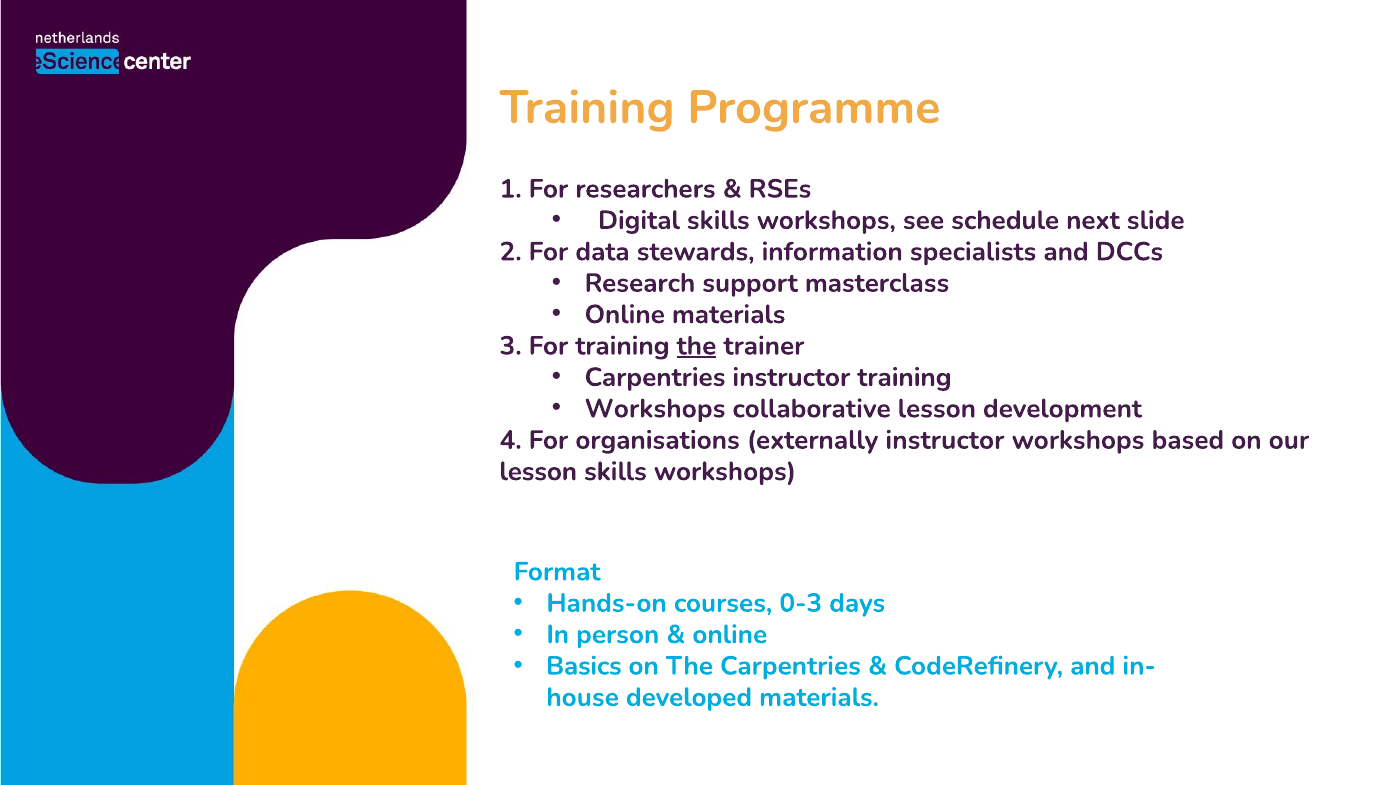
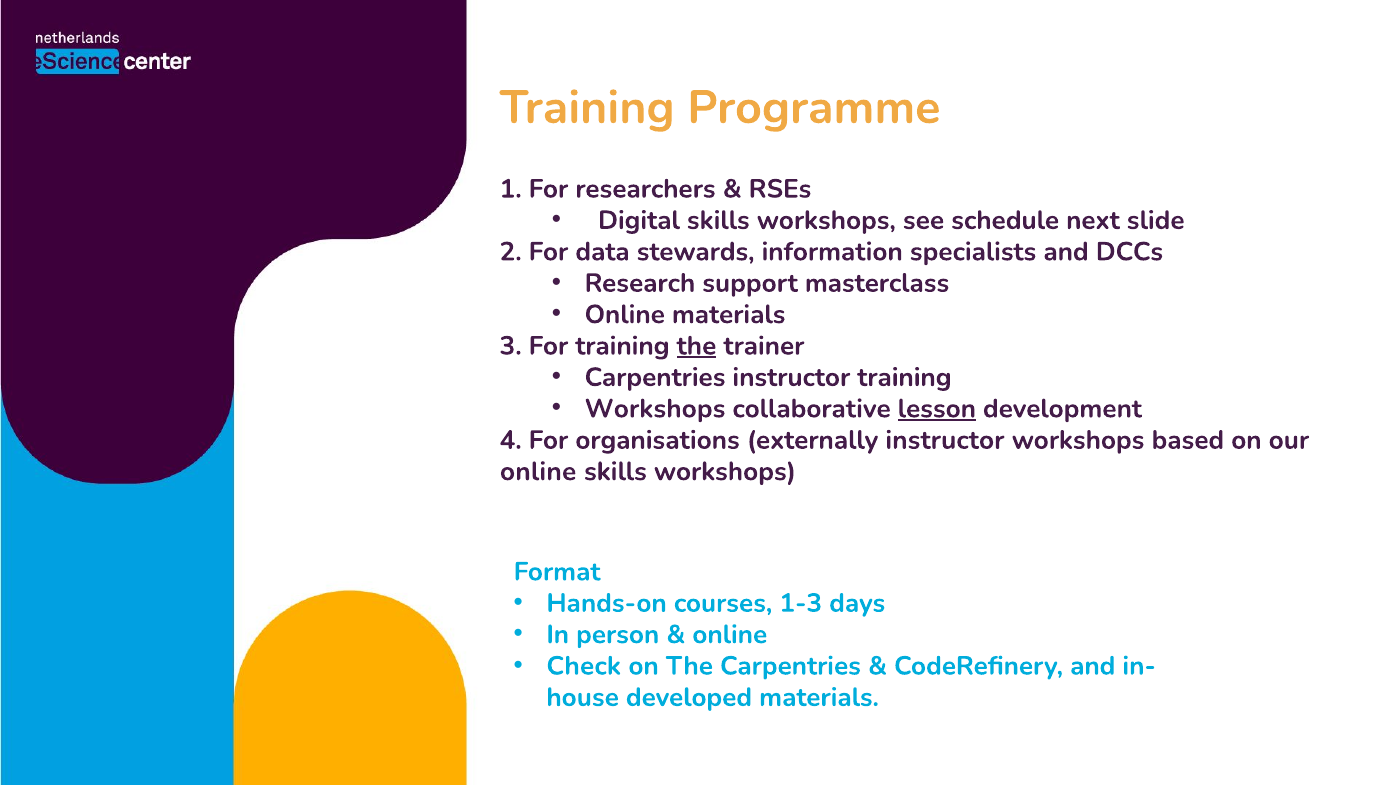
lesson underline: none -> present (937, 409)
lesson: lesson -> online (538, 472)
0-3: 0-3 -> 1-3 (801, 603)
Basics: Basics -> Check (584, 666)
